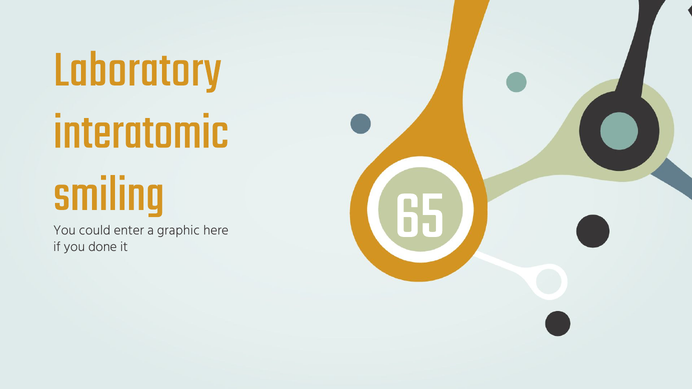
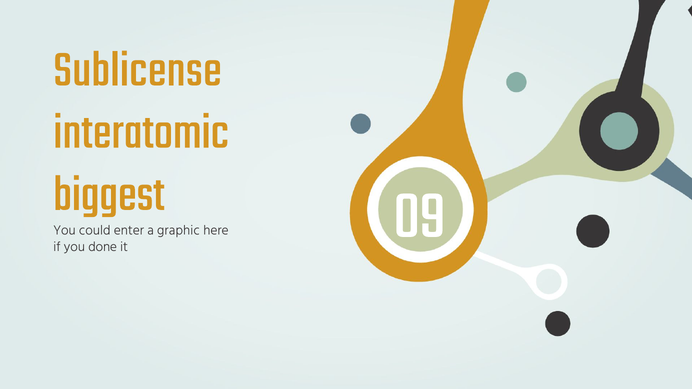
Laboratory: Laboratory -> Sublicense (137, 68)
smiling: smiling -> biggest (109, 193)
65: 65 -> 09 (419, 214)
